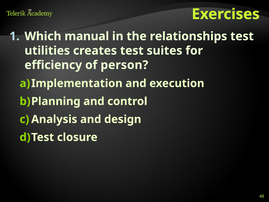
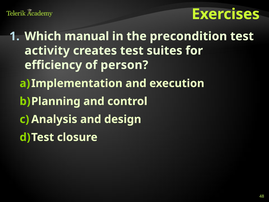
relationships: relationships -> precondition (188, 36)
utilities: utilities -> activity (47, 51)
